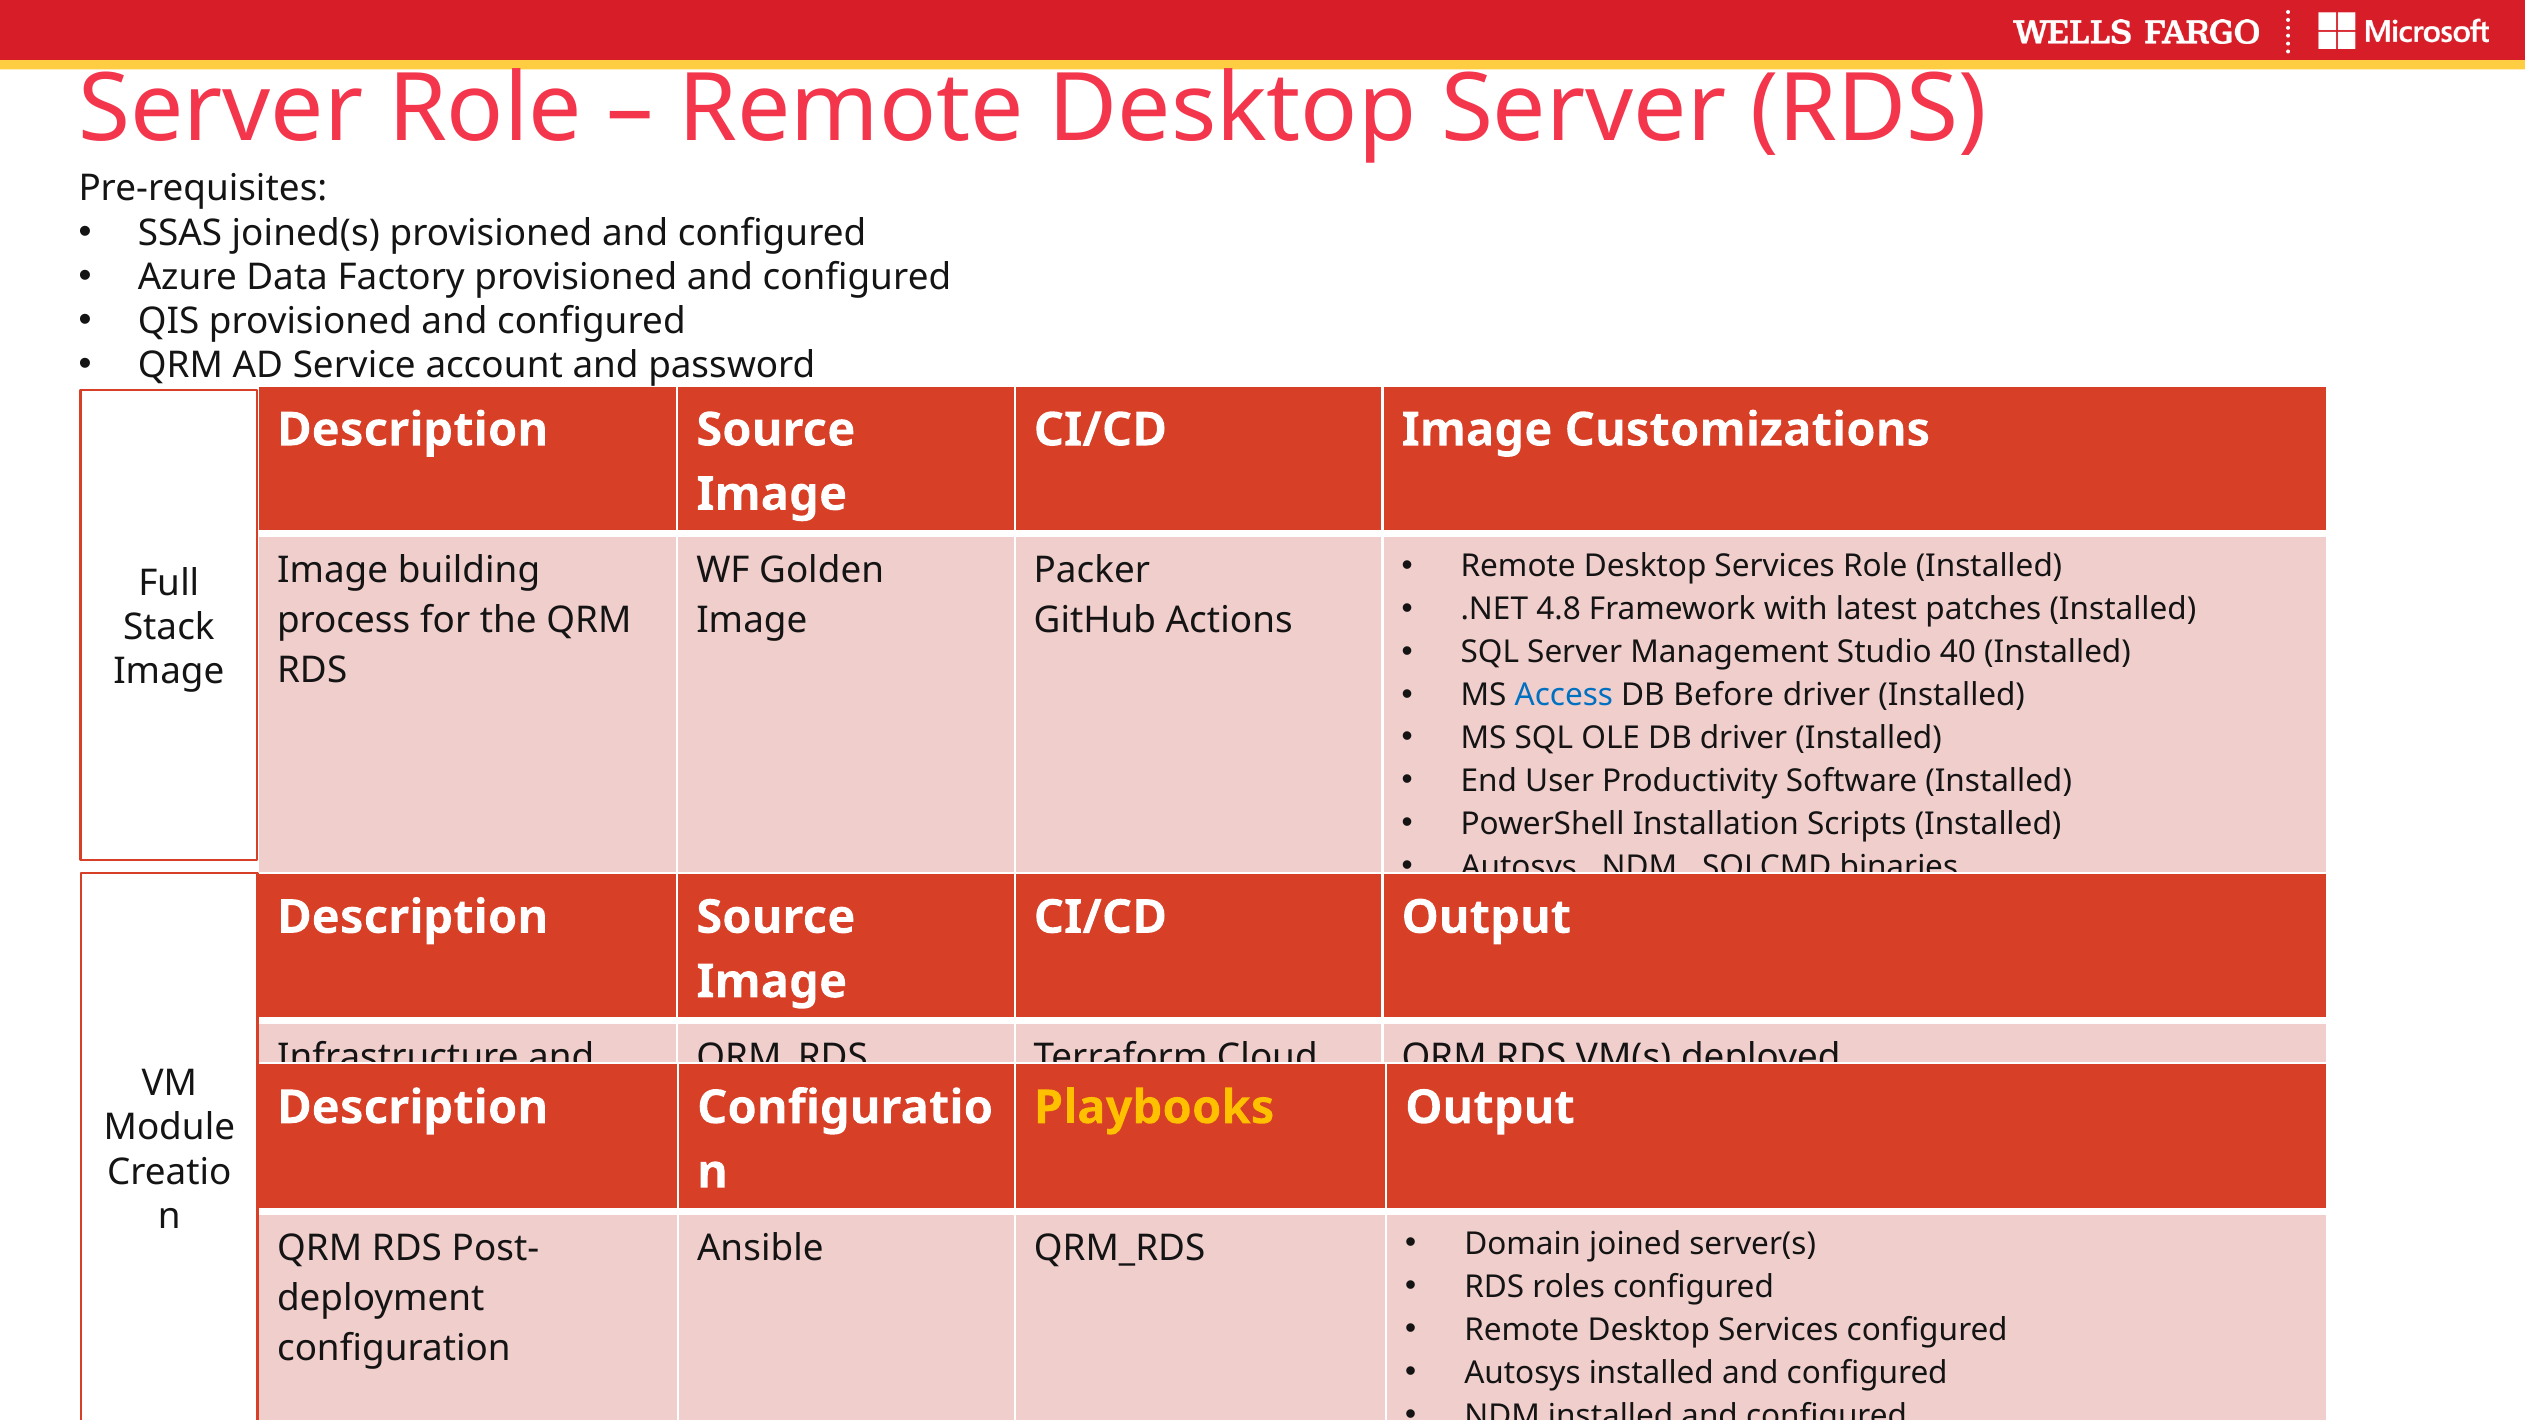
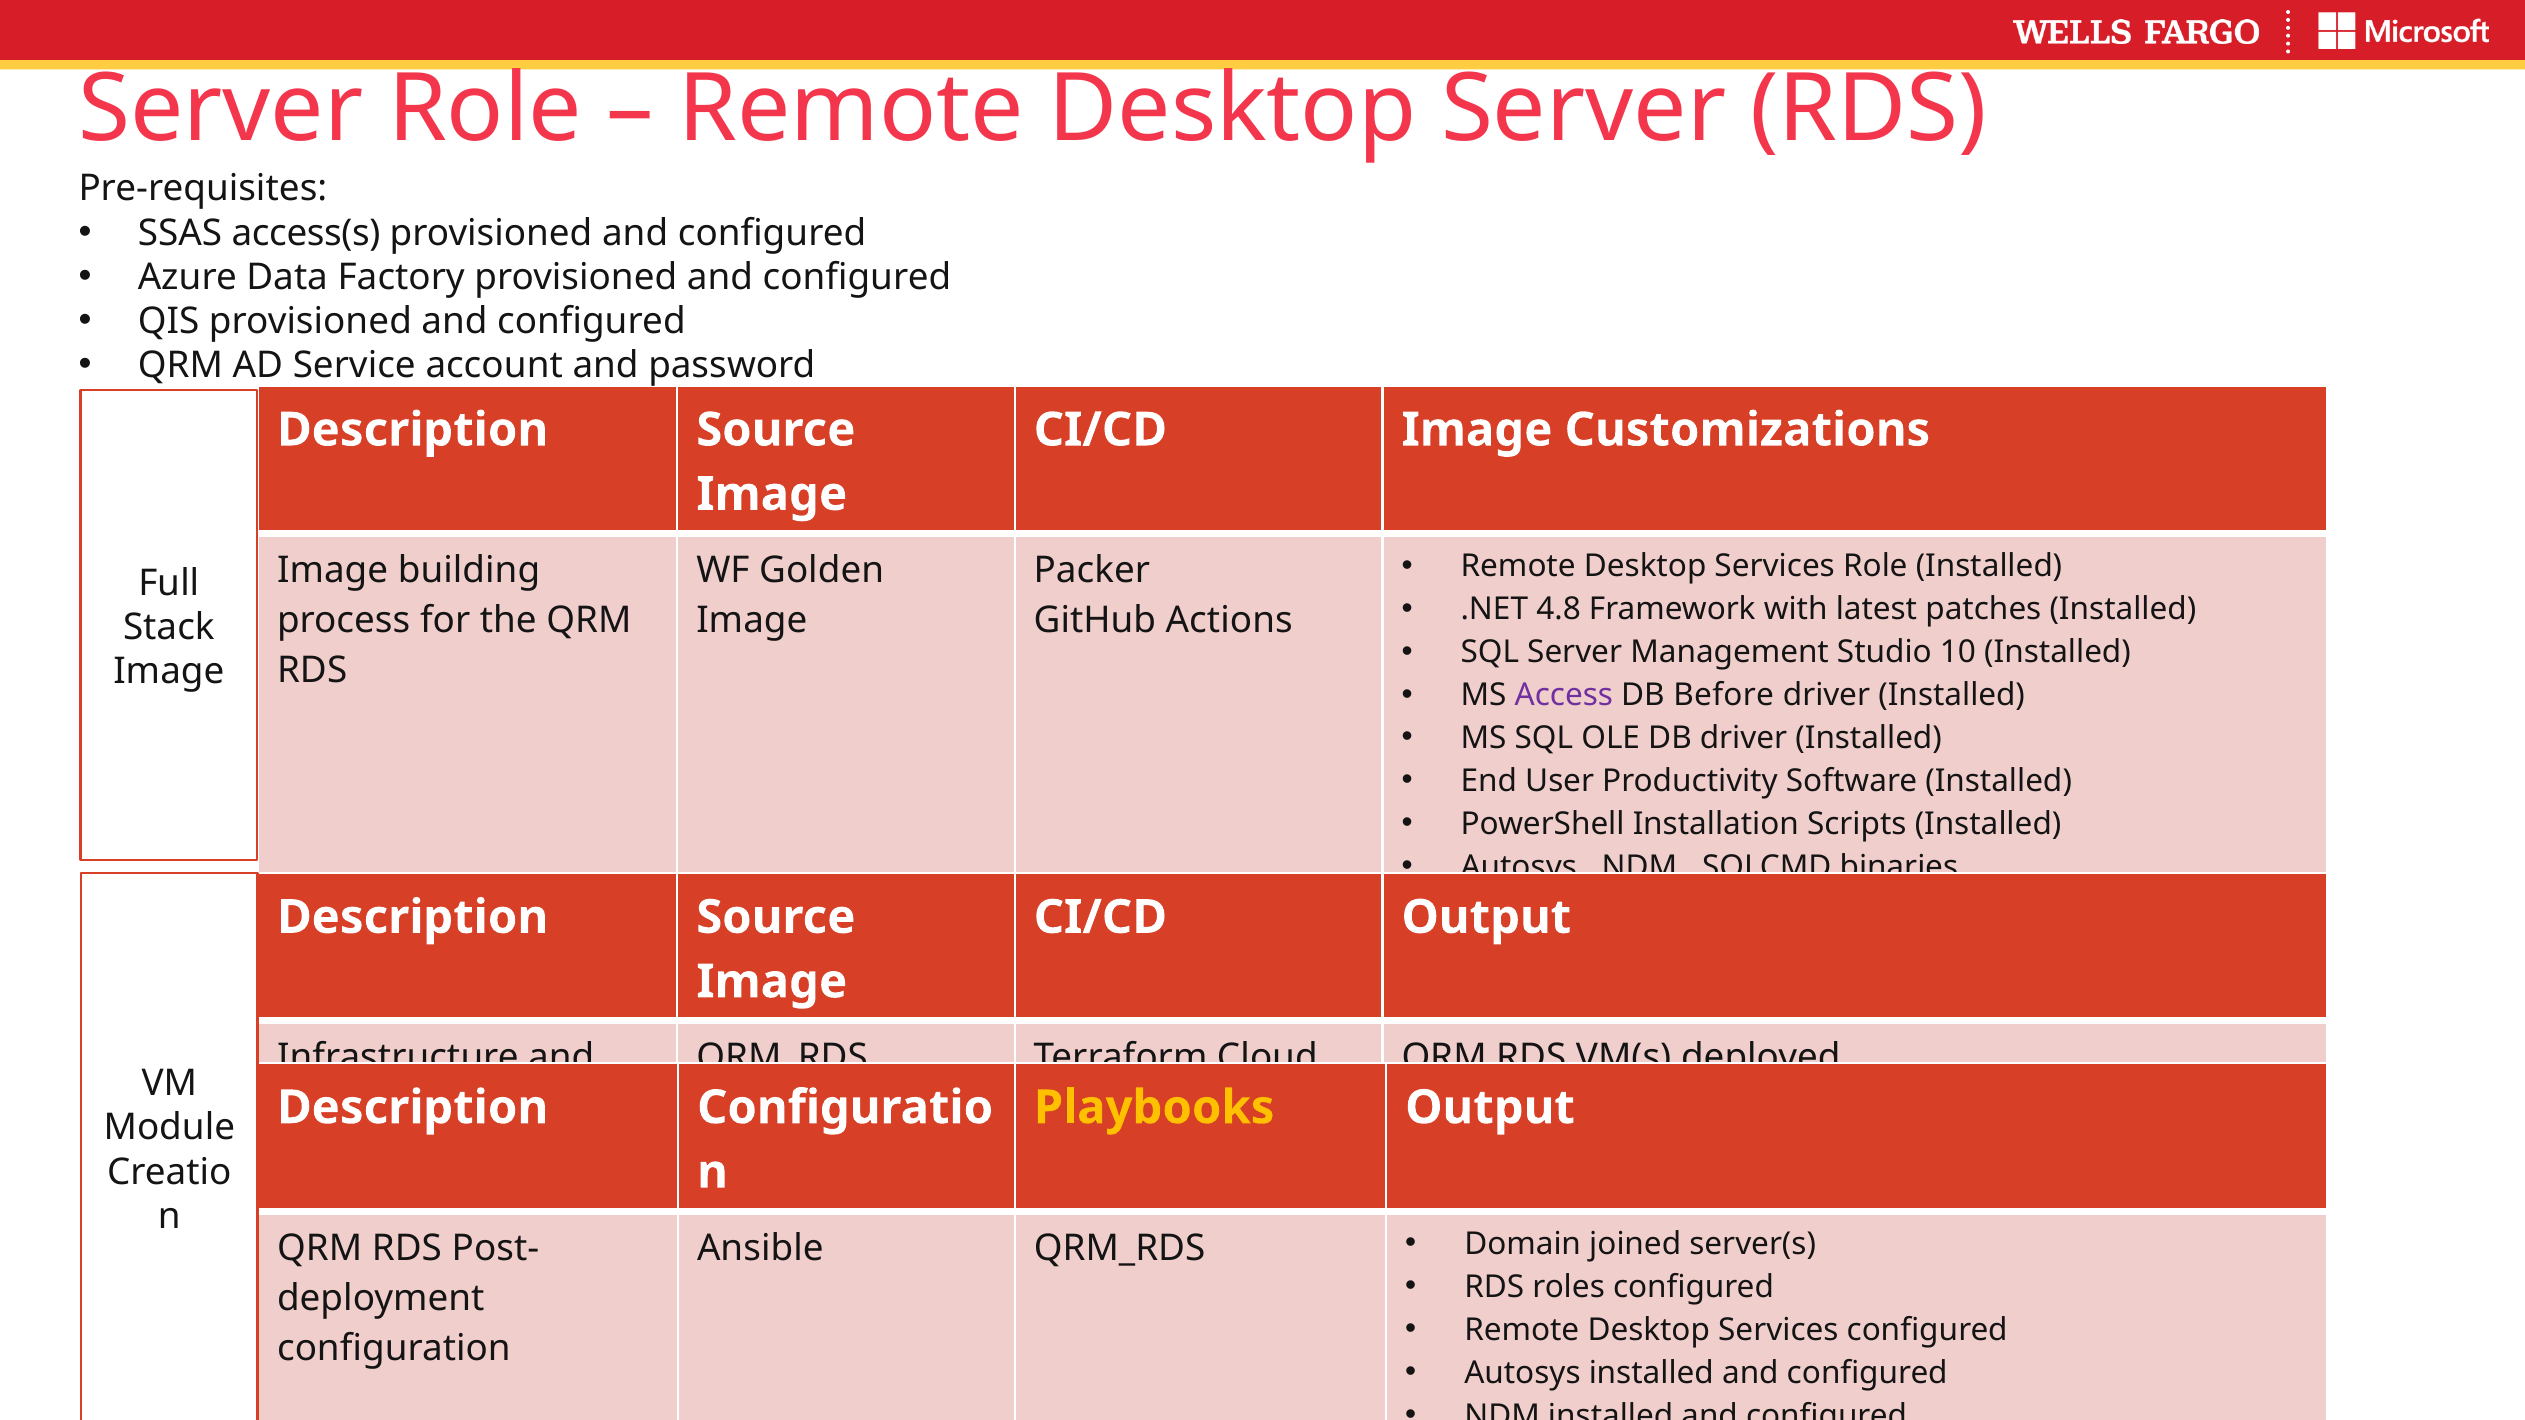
joined(s: joined(s -> access(s (306, 233)
40: 40 -> 10 (1958, 652)
Access colour: blue -> purple (1564, 695)
